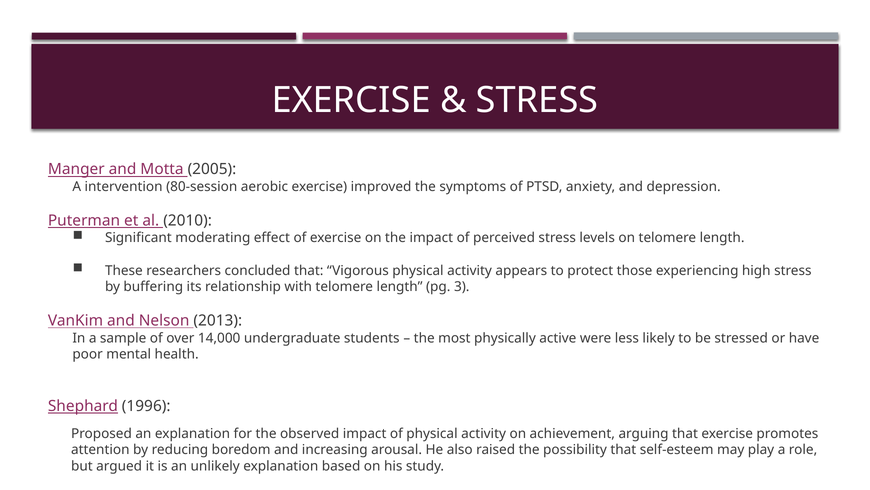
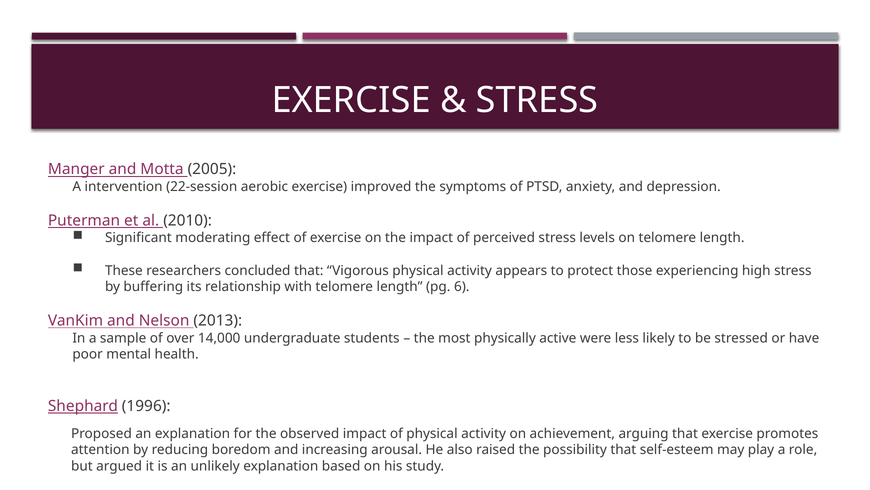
80-session: 80-session -> 22-session (202, 186)
3: 3 -> 6 (462, 287)
